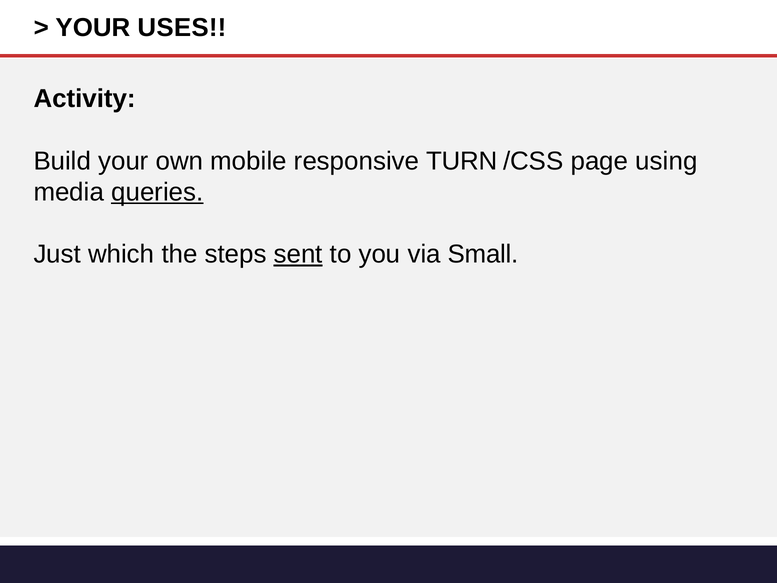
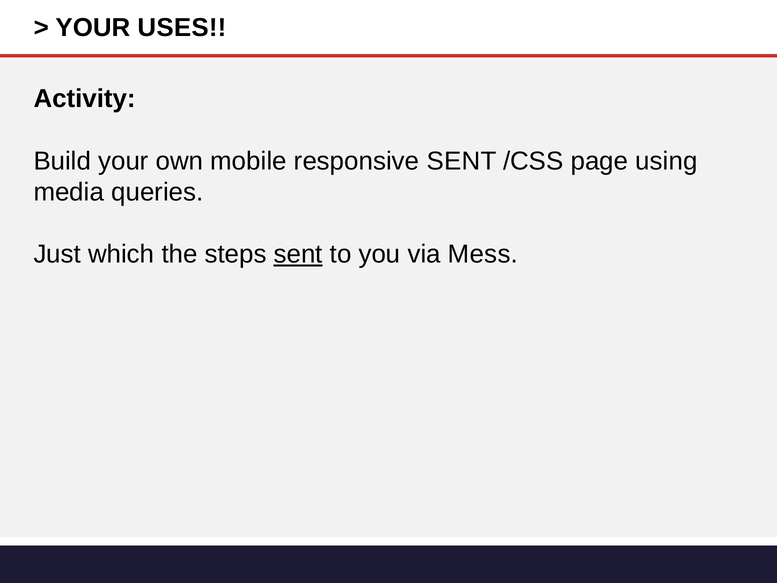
responsive TURN: TURN -> SENT (461, 161)
queries underline: present -> none (157, 192)
Small: Small -> Mess (483, 254)
